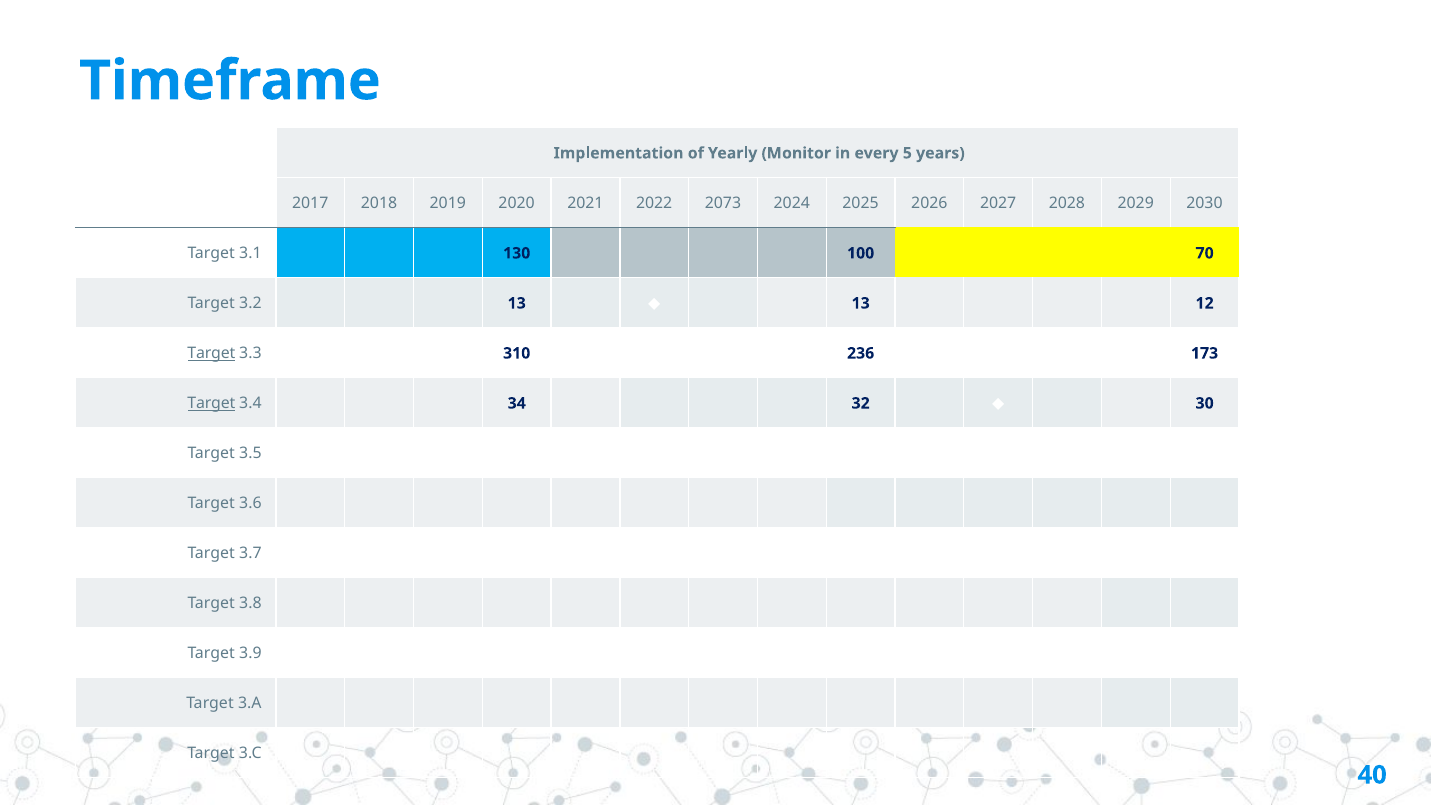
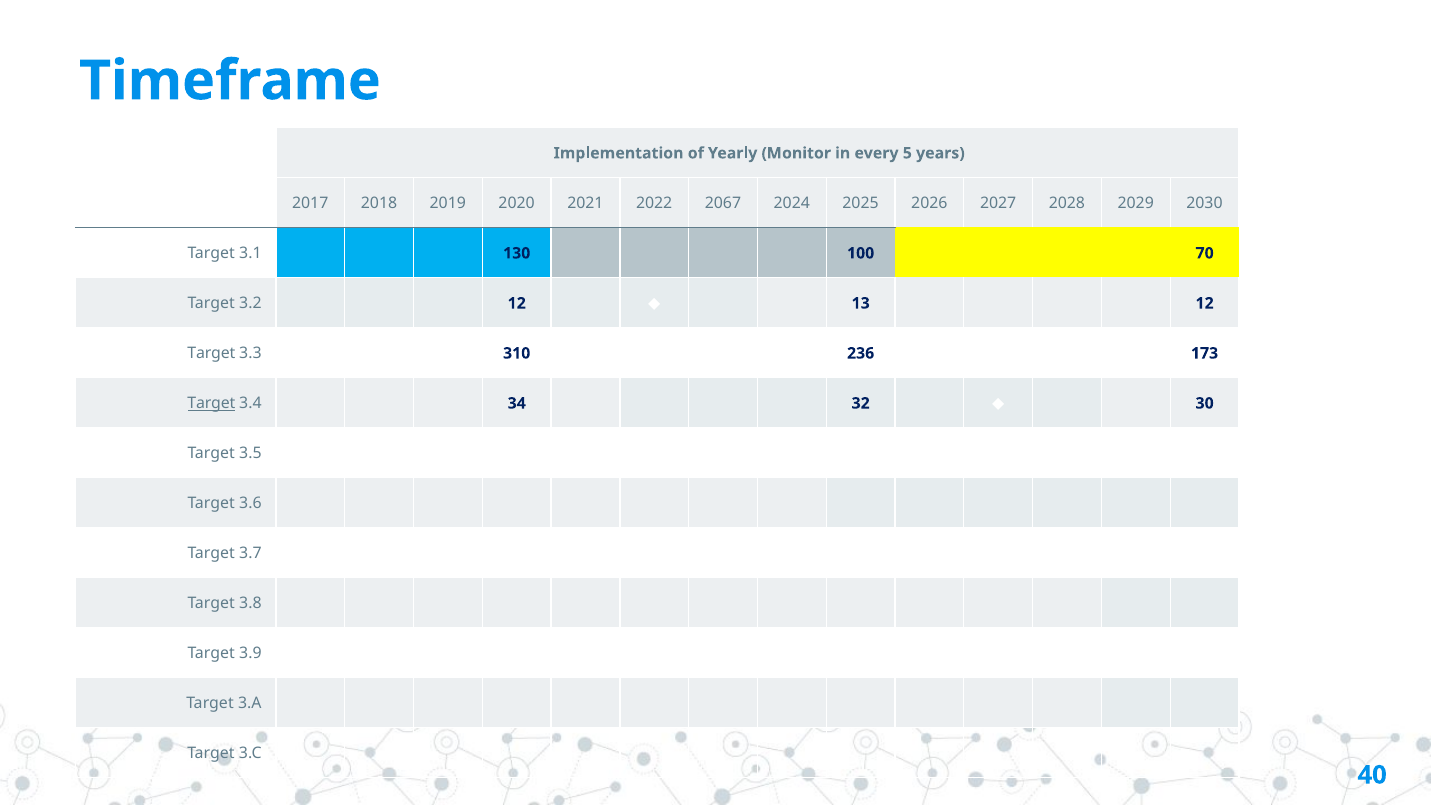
2073: 2073 -> 2067 (723, 203)
3.2 13: 13 -> 12 (517, 303)
Target underline: present -> none (211, 353)
